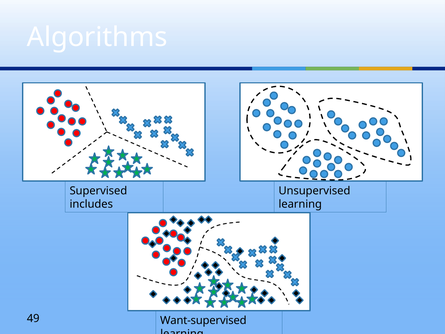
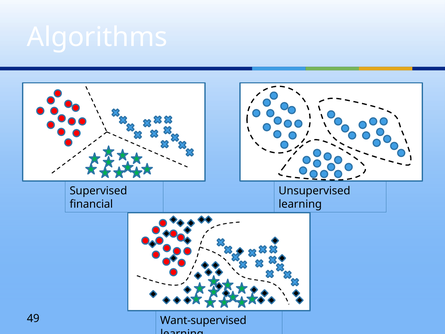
includes: includes -> financial (91, 204)
